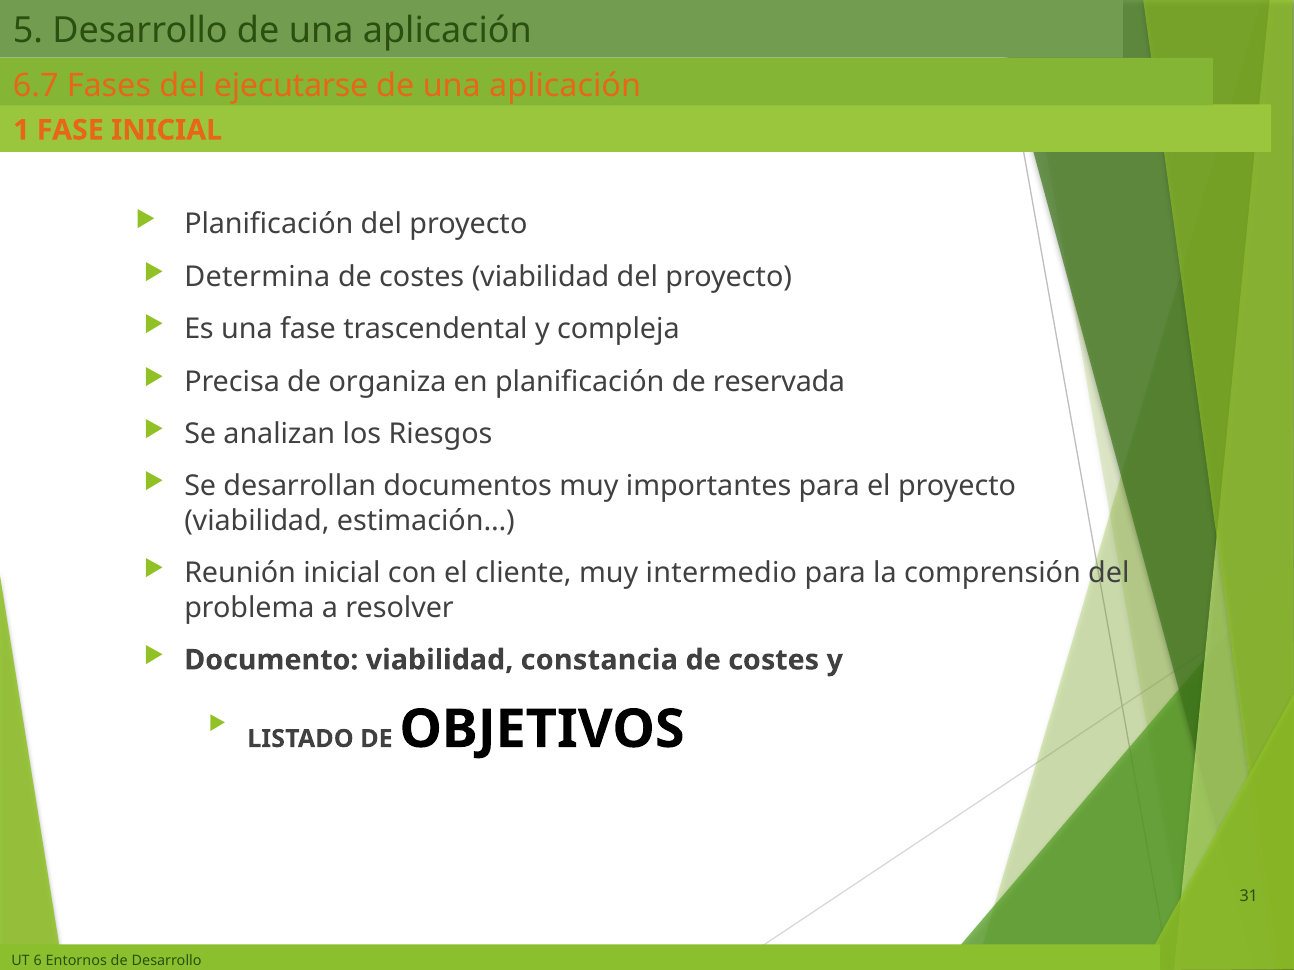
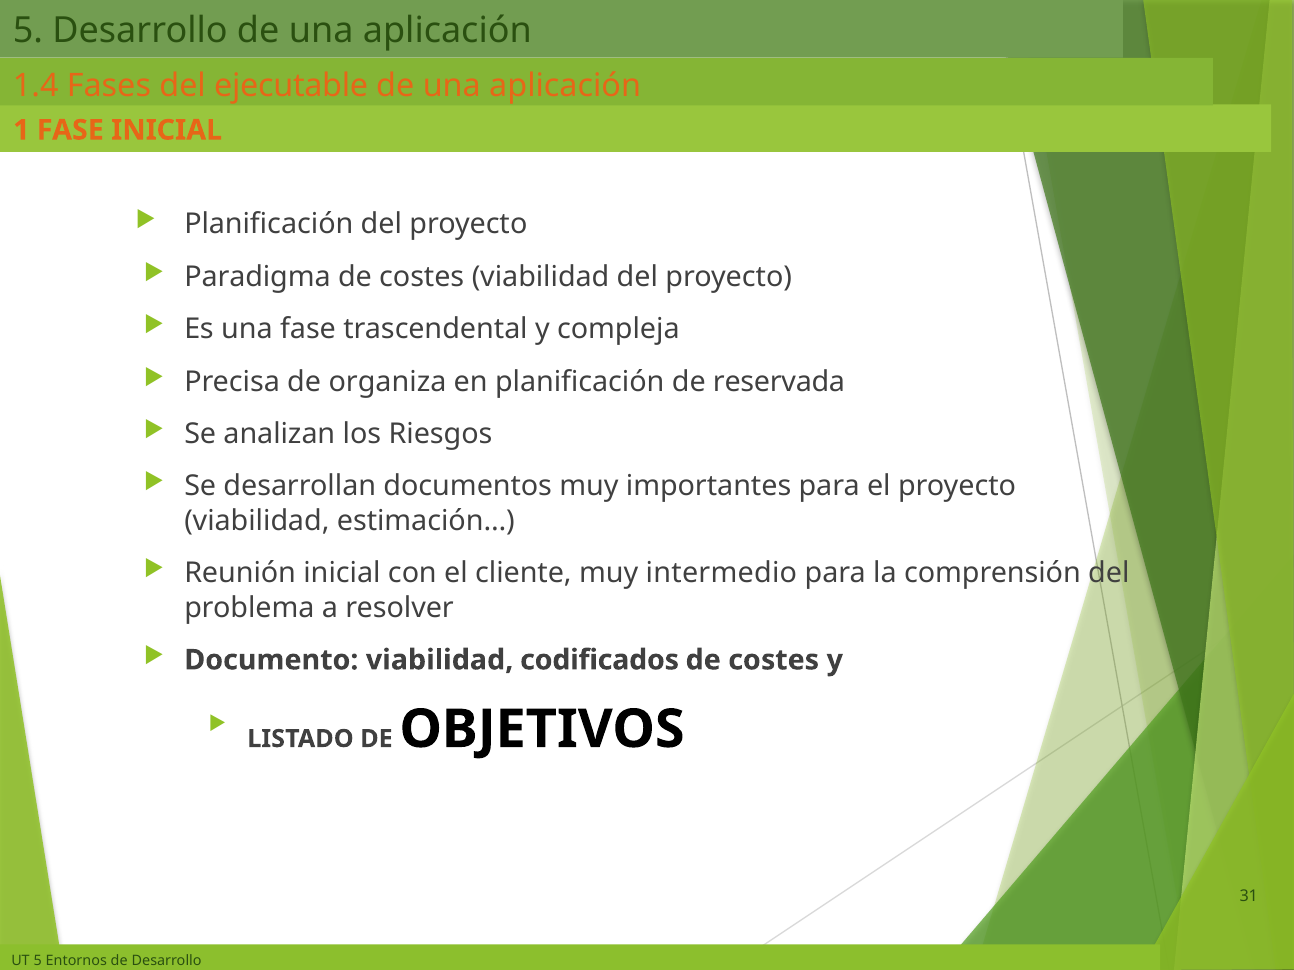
6.7: 6.7 -> 1.4 (36, 86)
ejecutarse: ejecutarse -> ejecutable (291, 86)
Determina: Determina -> Paradigma (257, 277)
constancia: constancia -> codificados (600, 660)
6: 6 -> 5 (38, 961)
